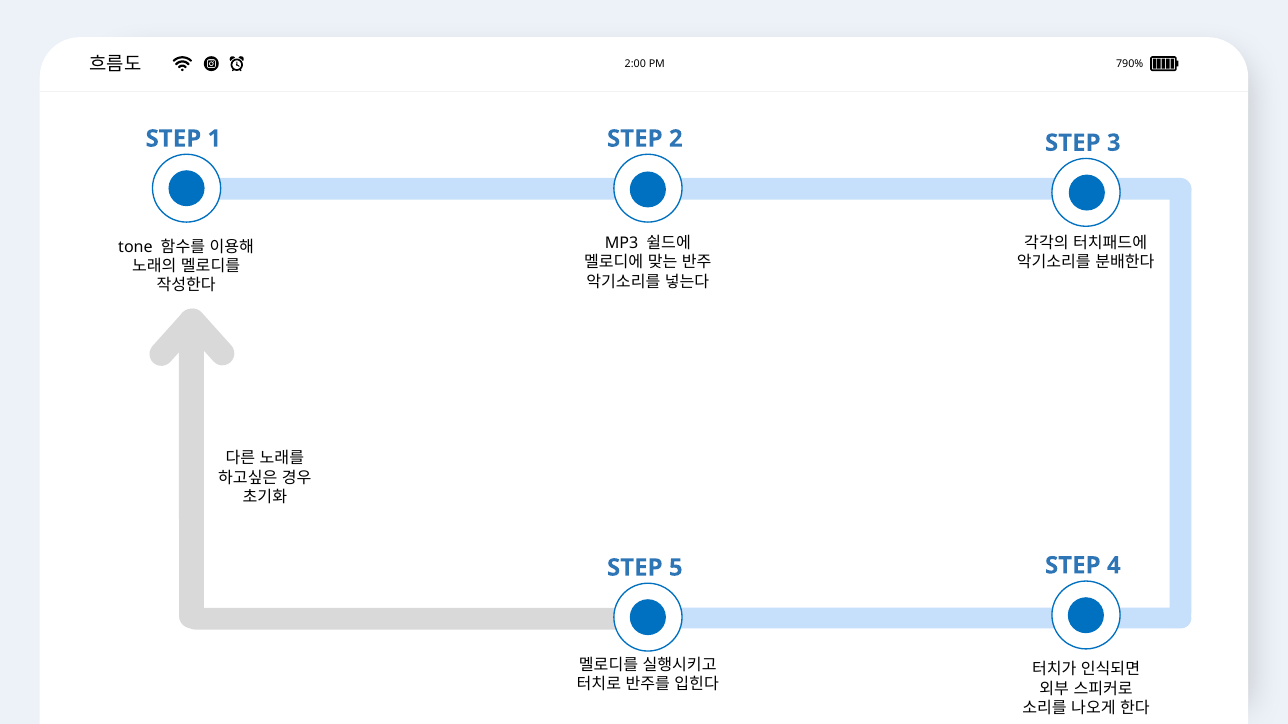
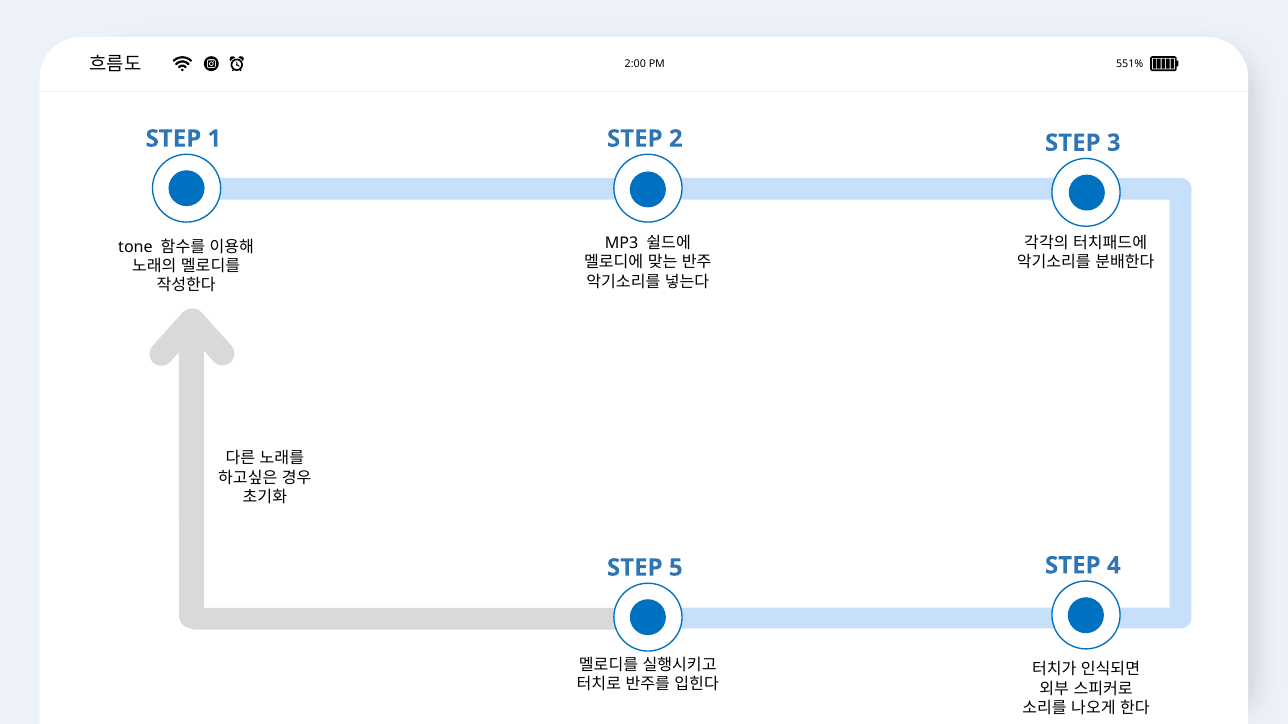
790%: 790% -> 551% (1130, 64)
